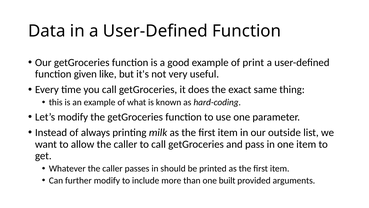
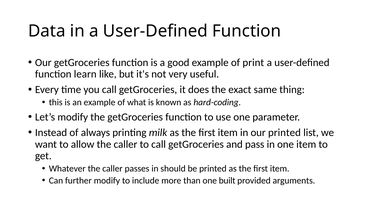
given: given -> learn (85, 74)
our outside: outside -> printed (284, 132)
